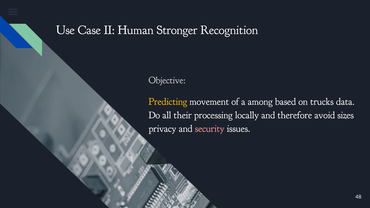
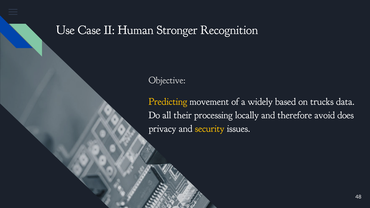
among: among -> widely (260, 102)
sizes: sizes -> does (346, 115)
security colour: pink -> yellow (210, 129)
